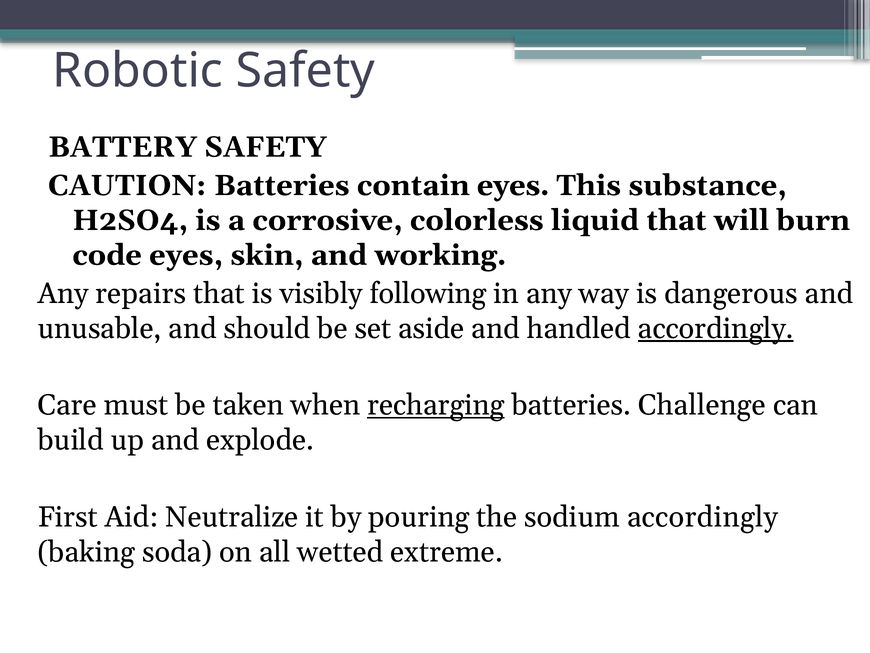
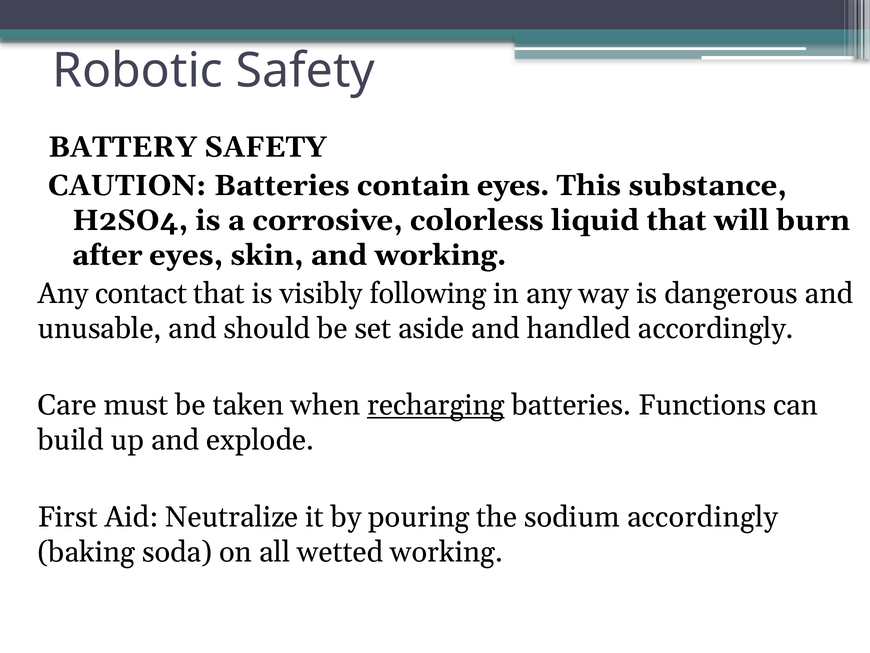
code: code -> after (107, 255)
repairs: repairs -> contact (141, 293)
accordingly underline: present -> none (716, 328)
Challenge: Challenge -> Functions (702, 405)
wetted extreme: extreme -> working (447, 552)
